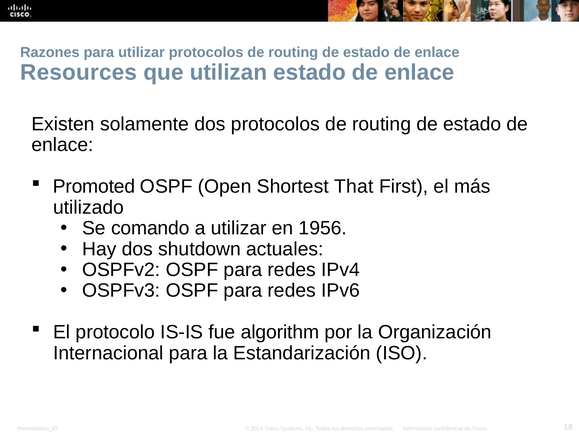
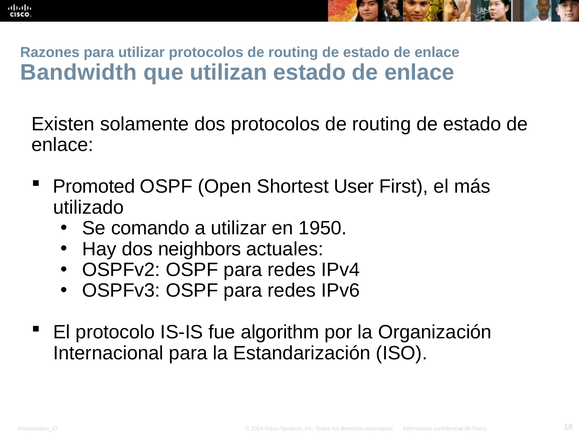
Resources: Resources -> Bandwidth (79, 72)
That: That -> User (354, 187)
1956: 1956 -> 1950 (323, 228)
shutdown: shutdown -> neighbors (200, 249)
